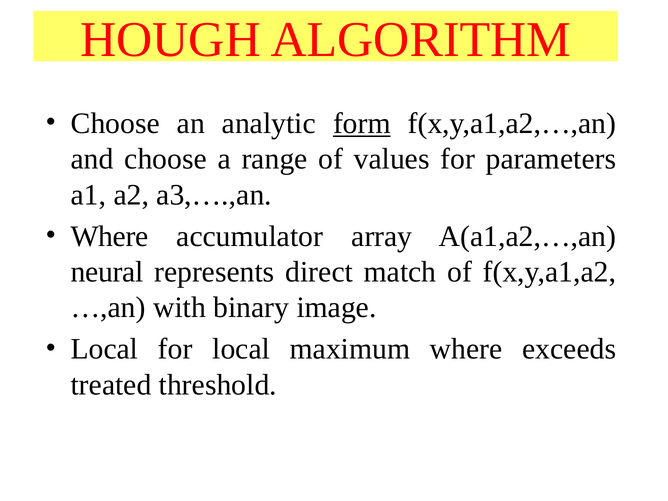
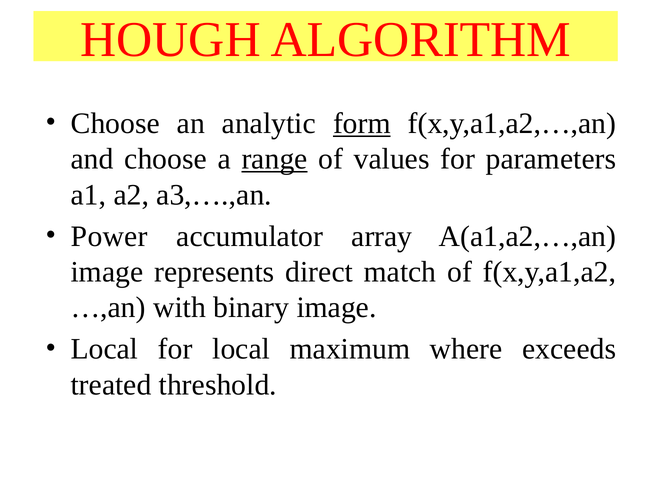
range underline: none -> present (275, 159)
Where: Where -> Power (109, 236)
neural: neural -> image (107, 272)
